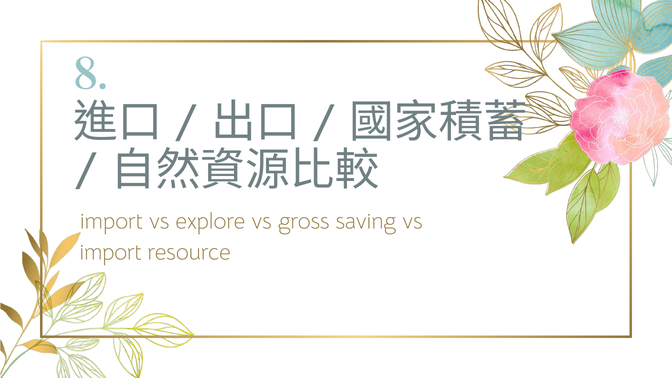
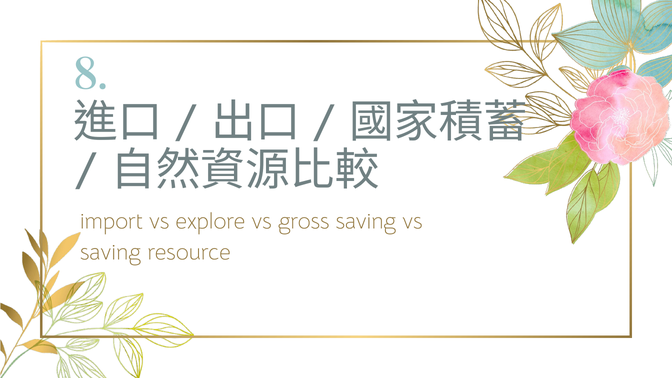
import: import -> saving (110, 252)
